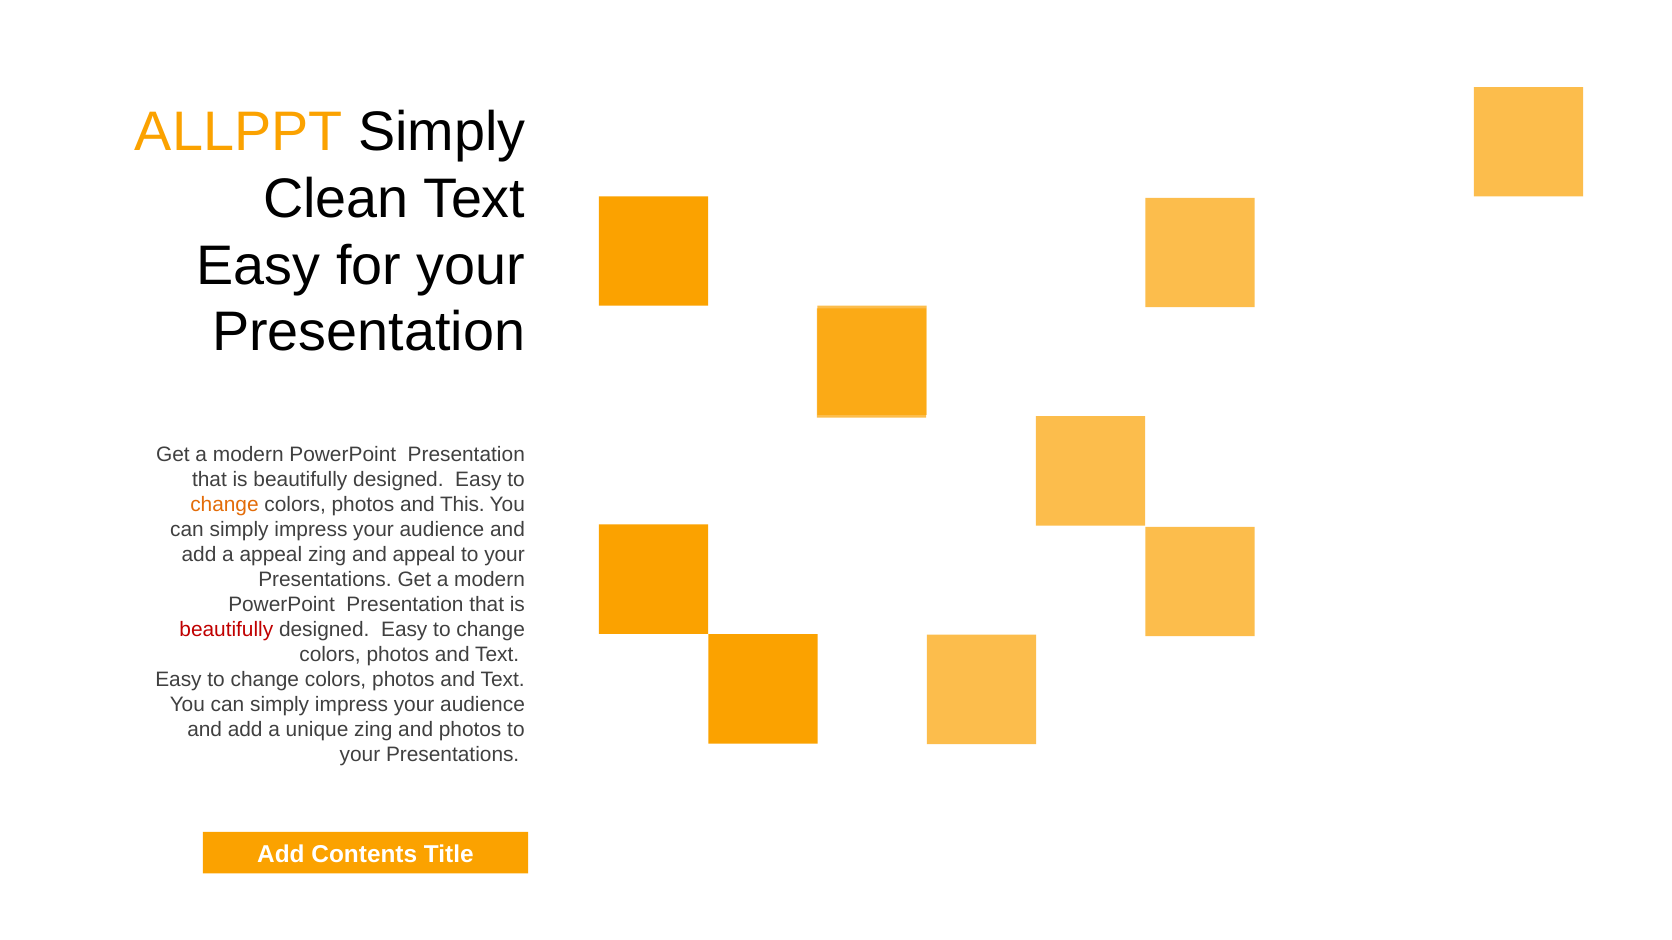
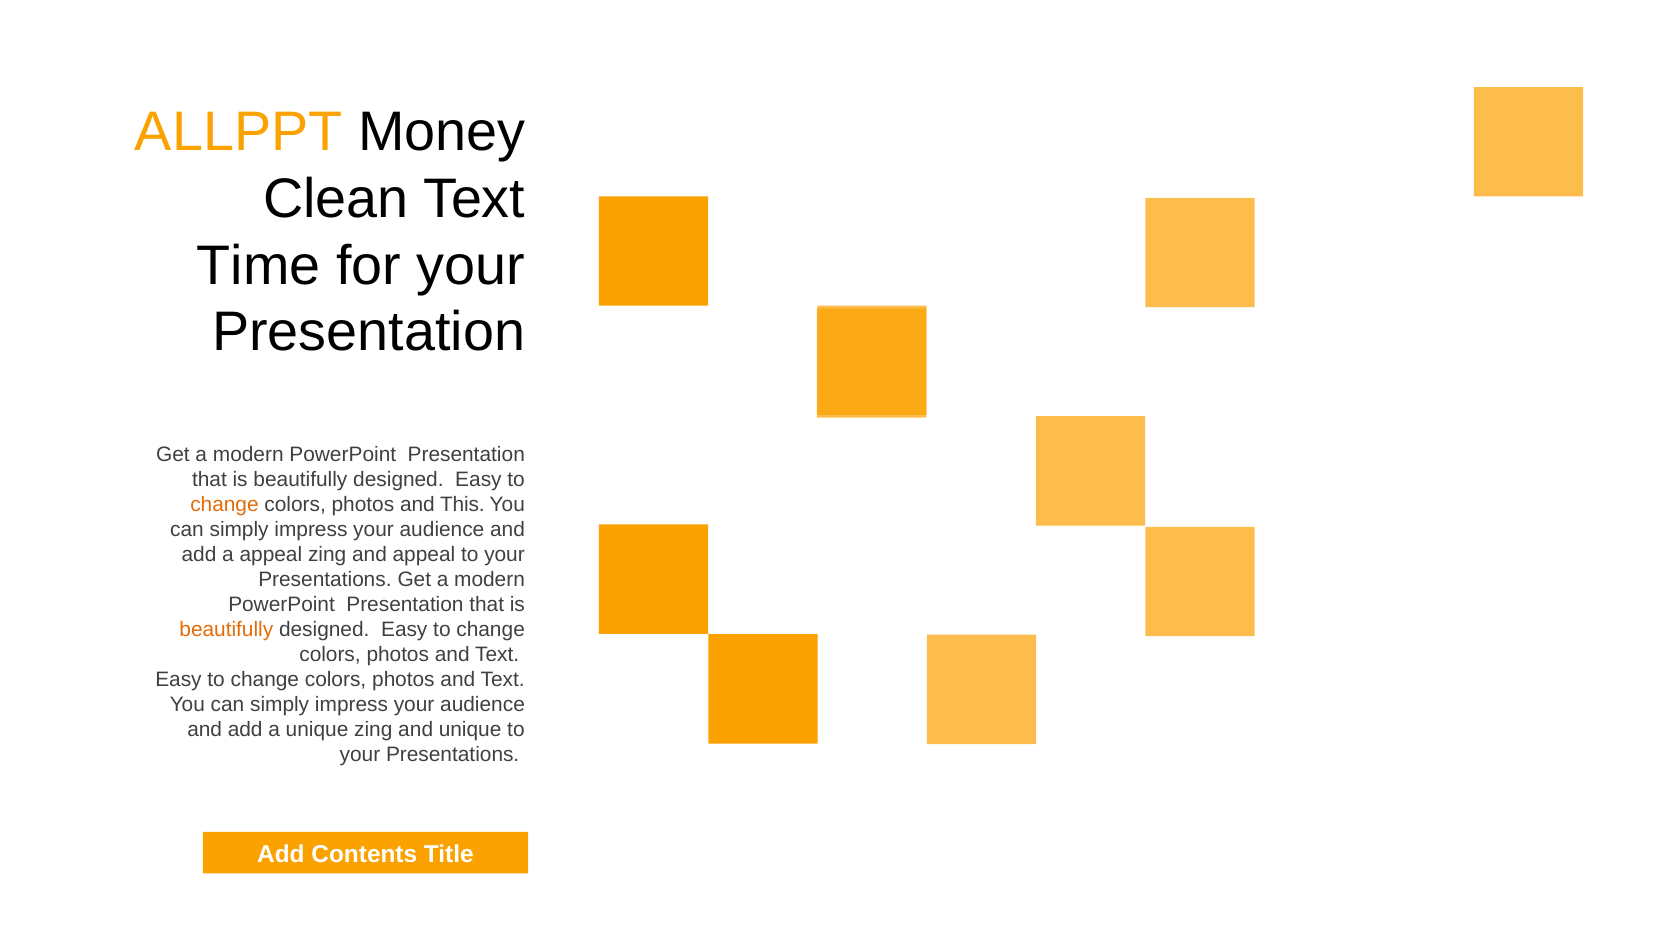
ALLPPT Simply: Simply -> Money (442, 132)
Easy: Easy -> Time (259, 266)
beautifully colour: red -> orange (226, 630)
and photos: photos -> unique (470, 730)
